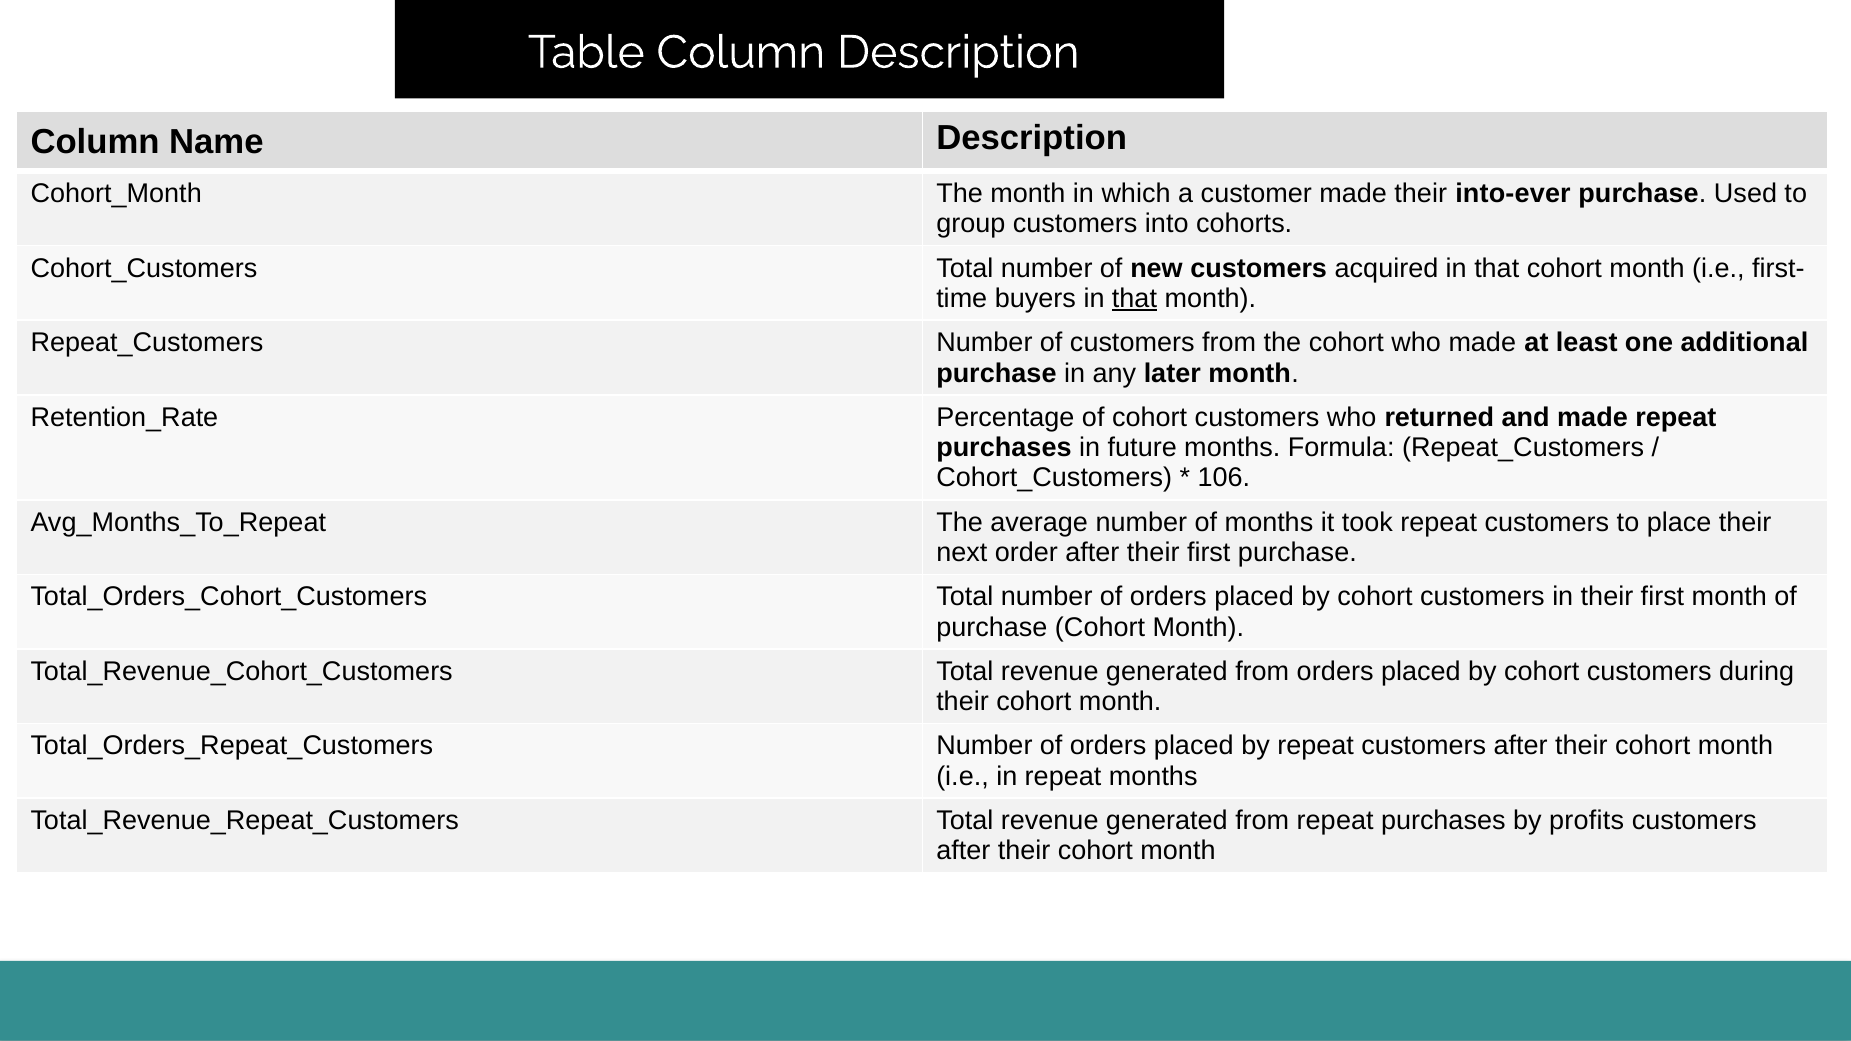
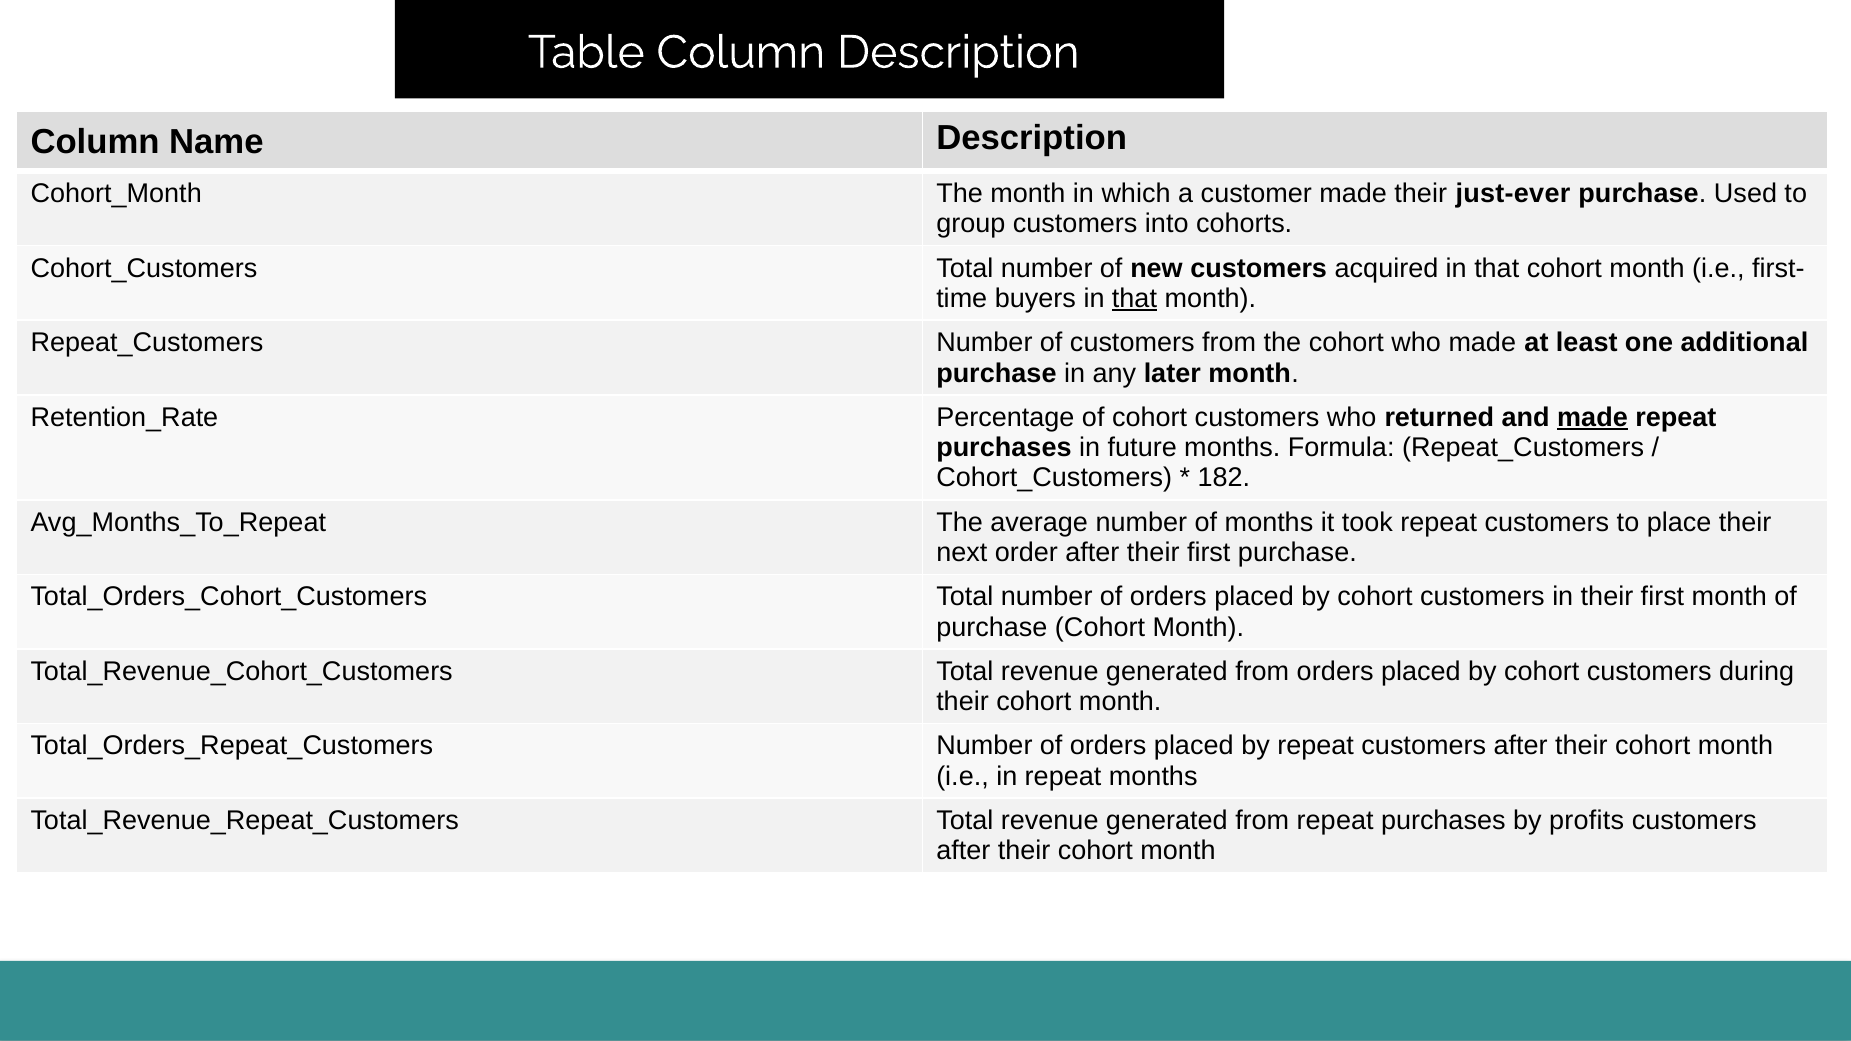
into-ever: into-ever -> just-ever (1513, 194)
made underline: none -> present (1593, 417)
106: 106 -> 182 (1224, 478)
